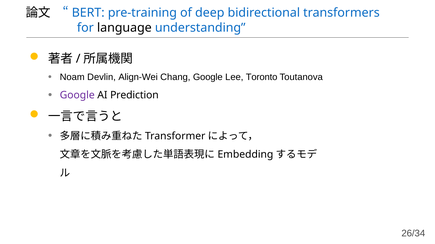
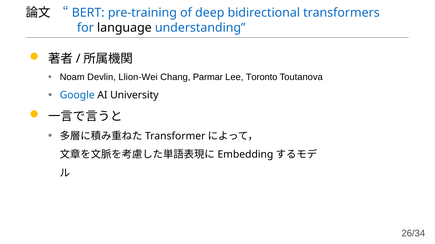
Align-Wei: Align-Wei -> Llion-Wei (138, 77)
Chang Google: Google -> Parmar (208, 77)
Google colour: purple -> blue (77, 95)
Prediction: Prediction -> University (134, 95)
